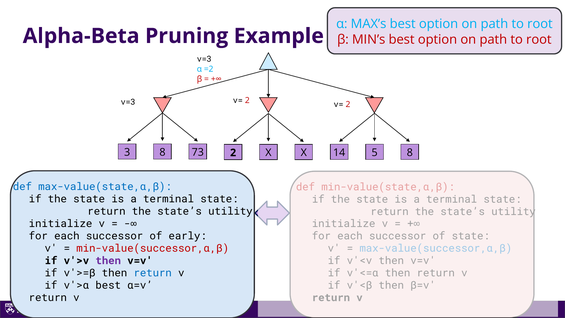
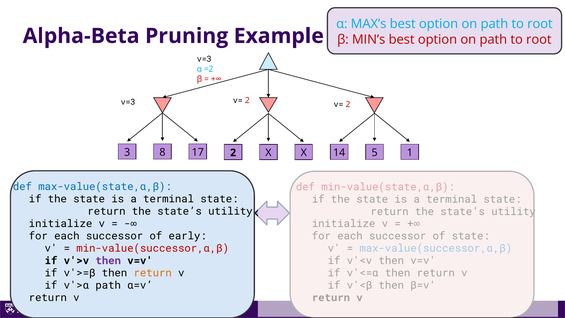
73: 73 -> 17 (198, 152)
5 8: 8 -> 1 (410, 152)
return colour: blue -> orange (153, 273)
v'>α best: best -> path (108, 285)
